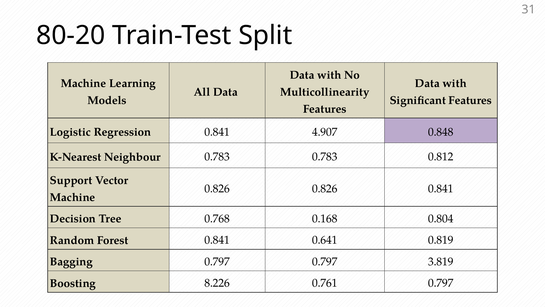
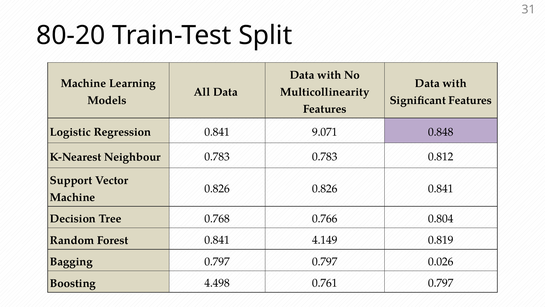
4.907: 4.907 -> 9.071 (325, 132)
0.168: 0.168 -> 0.766 (325, 218)
0.641: 0.641 -> 4.149 (325, 240)
3.819: 3.819 -> 0.026 (441, 261)
8.226: 8.226 -> 4.498 (217, 283)
